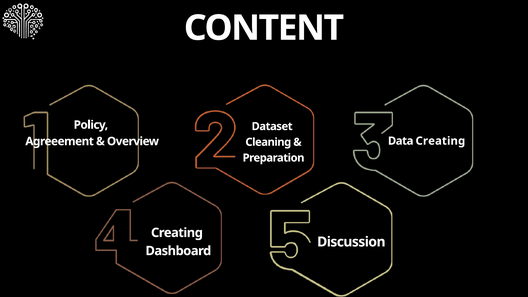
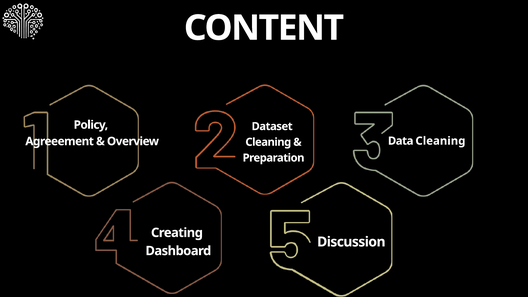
Data Creating: Creating -> Cleaning (440, 141)
